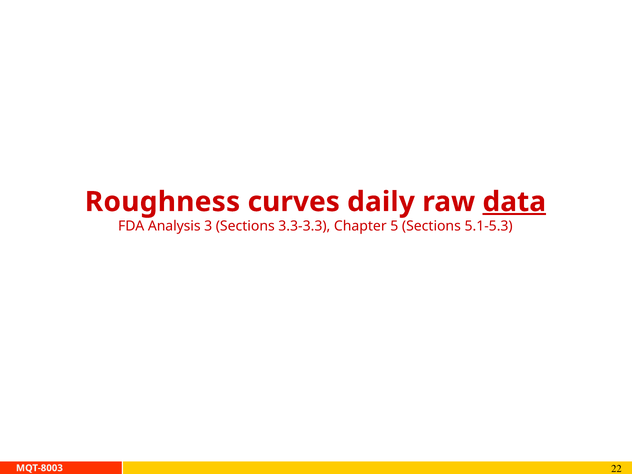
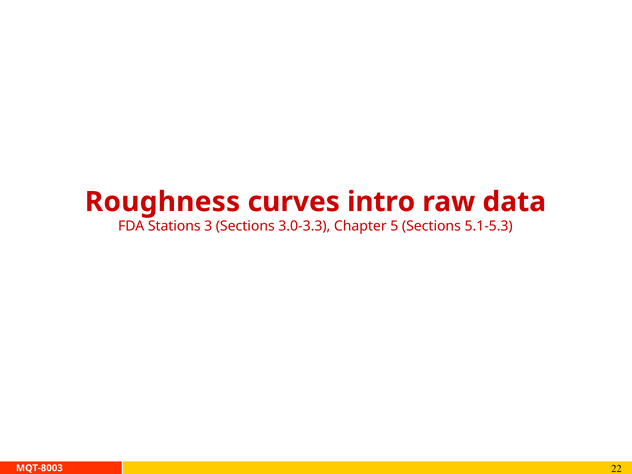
daily: daily -> intro (381, 202)
data underline: present -> none (514, 202)
Analysis: Analysis -> Stations (174, 226)
3.3-3.3: 3.3-3.3 -> 3.0-3.3 (304, 226)
